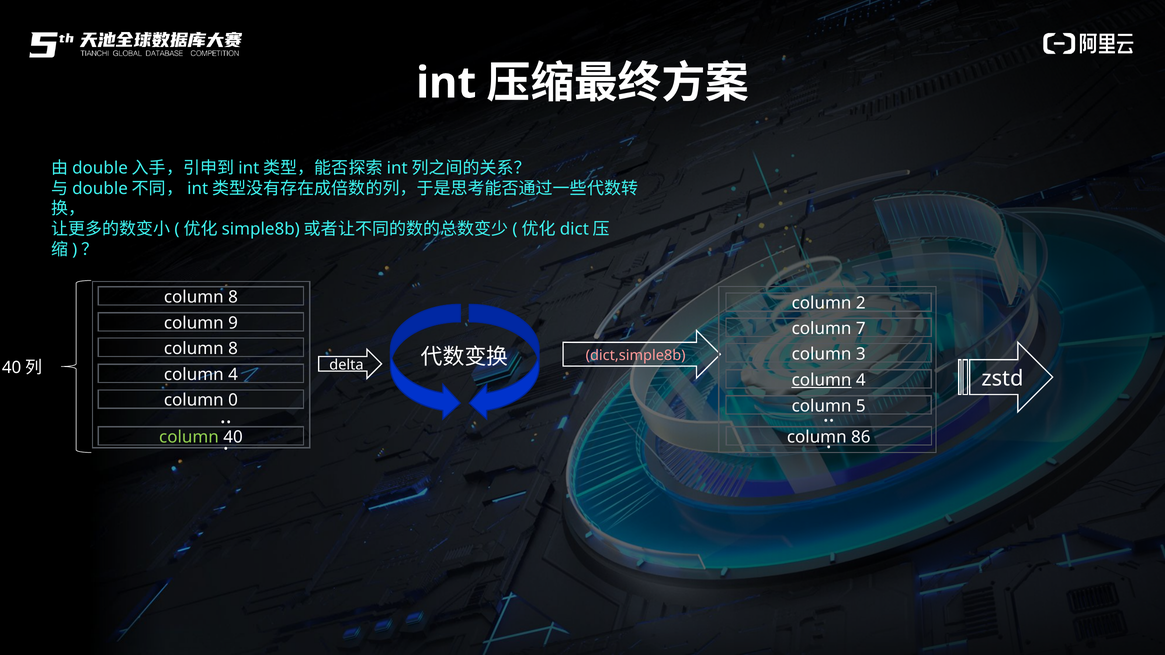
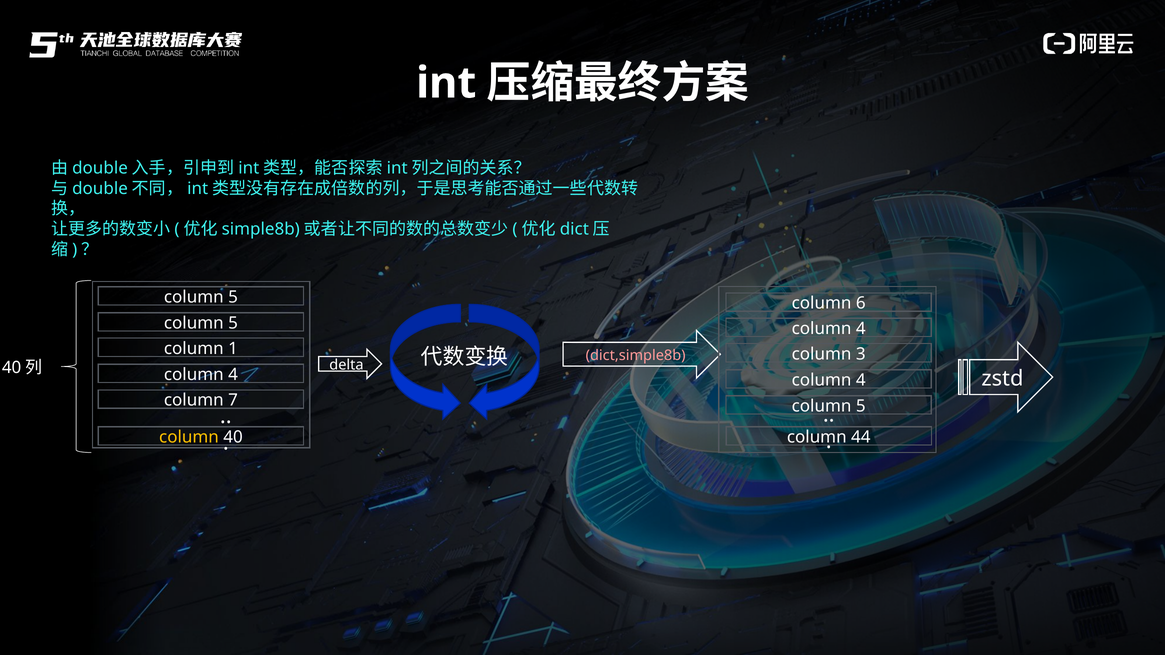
8: 8 -> 5 (233, 297)
2: 2 -> 6 (861, 303)
9: 9 -> 5 (233, 323)
7: 7 -> 4 (861, 329)
8: 8 -> 1 (233, 349)
column underline: present -> none (822, 380)
0: 0 -> 7 (233, 401)
column colour: light green -> yellow (189, 437)
86: 86 -> 44 (861, 437)
